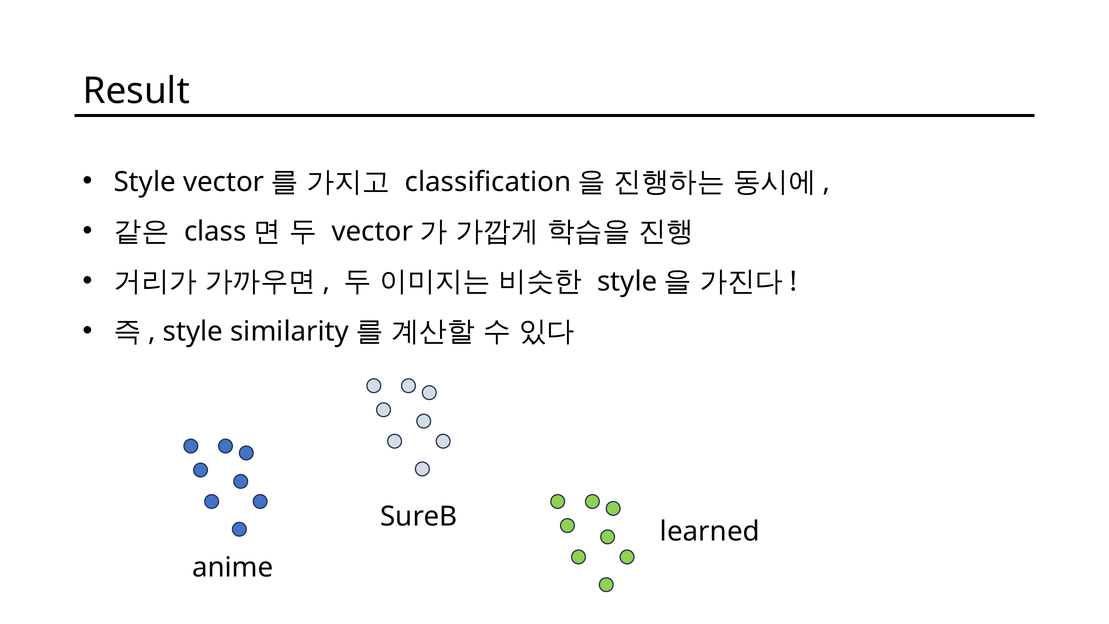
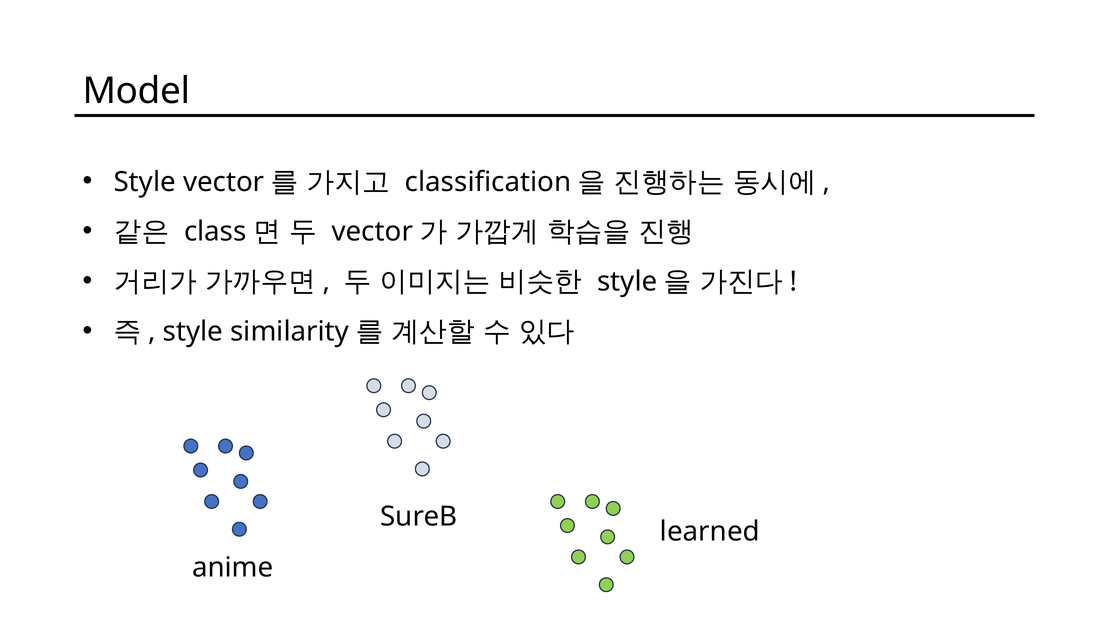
Result: Result -> Model (136, 91)
